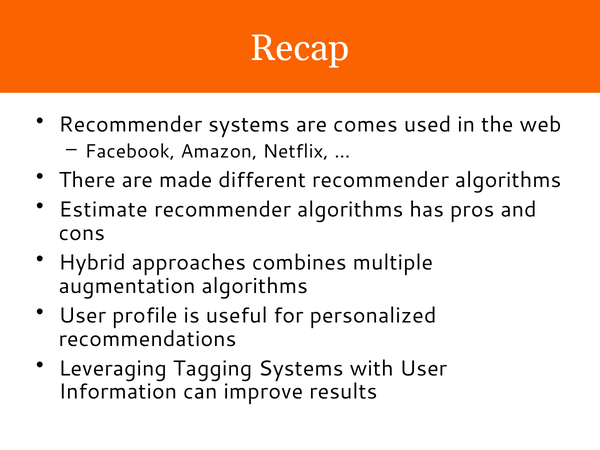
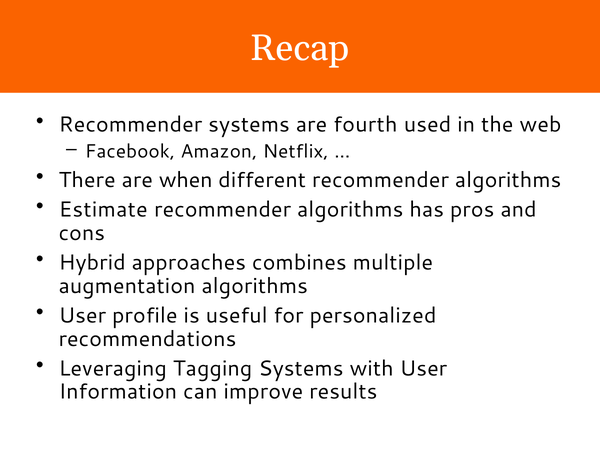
comes: comes -> fourth (365, 124)
made: made -> when (186, 180)
